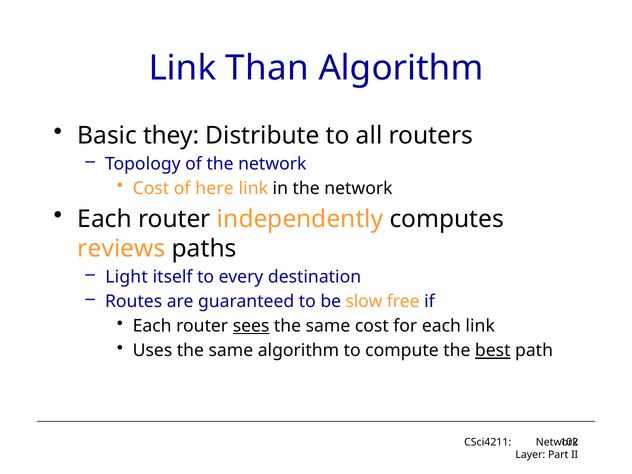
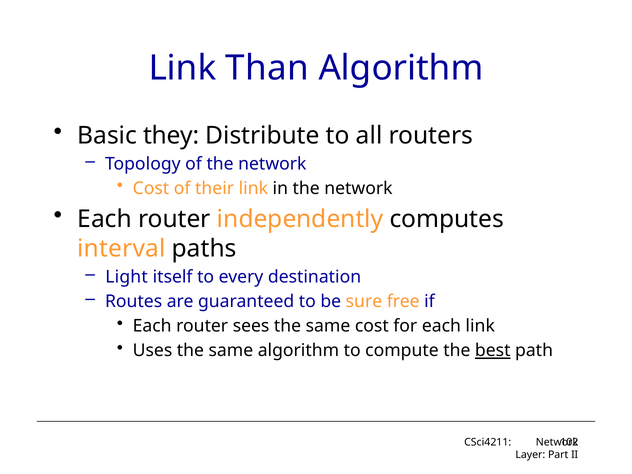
here: here -> their (215, 188)
reviews: reviews -> interval (121, 249)
slow: slow -> sure (364, 302)
sees underline: present -> none (251, 326)
